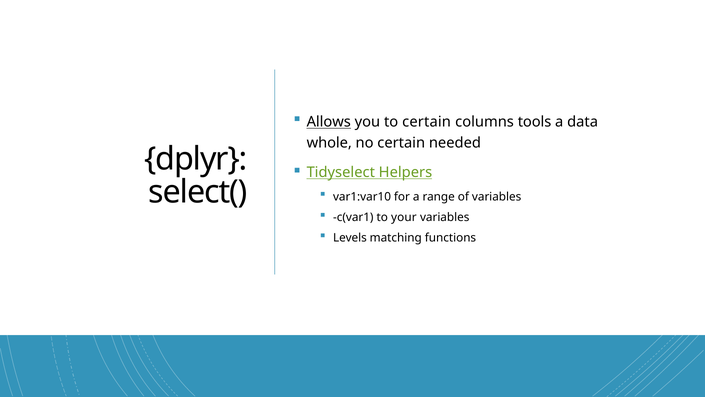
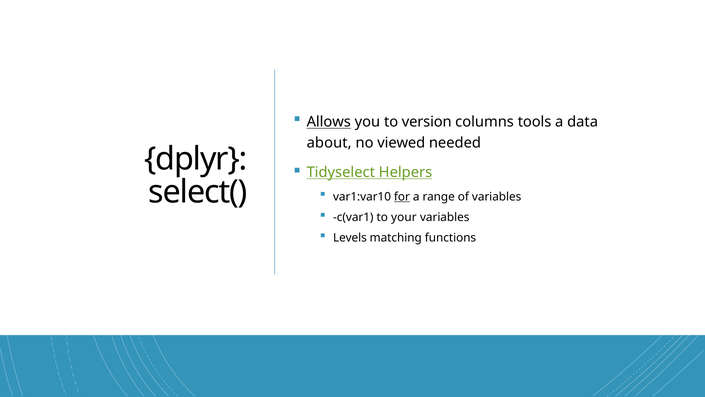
to certain: certain -> version (427, 122)
whole: whole -> about (329, 143)
no certain: certain -> viewed (401, 143)
for underline: none -> present (402, 197)
